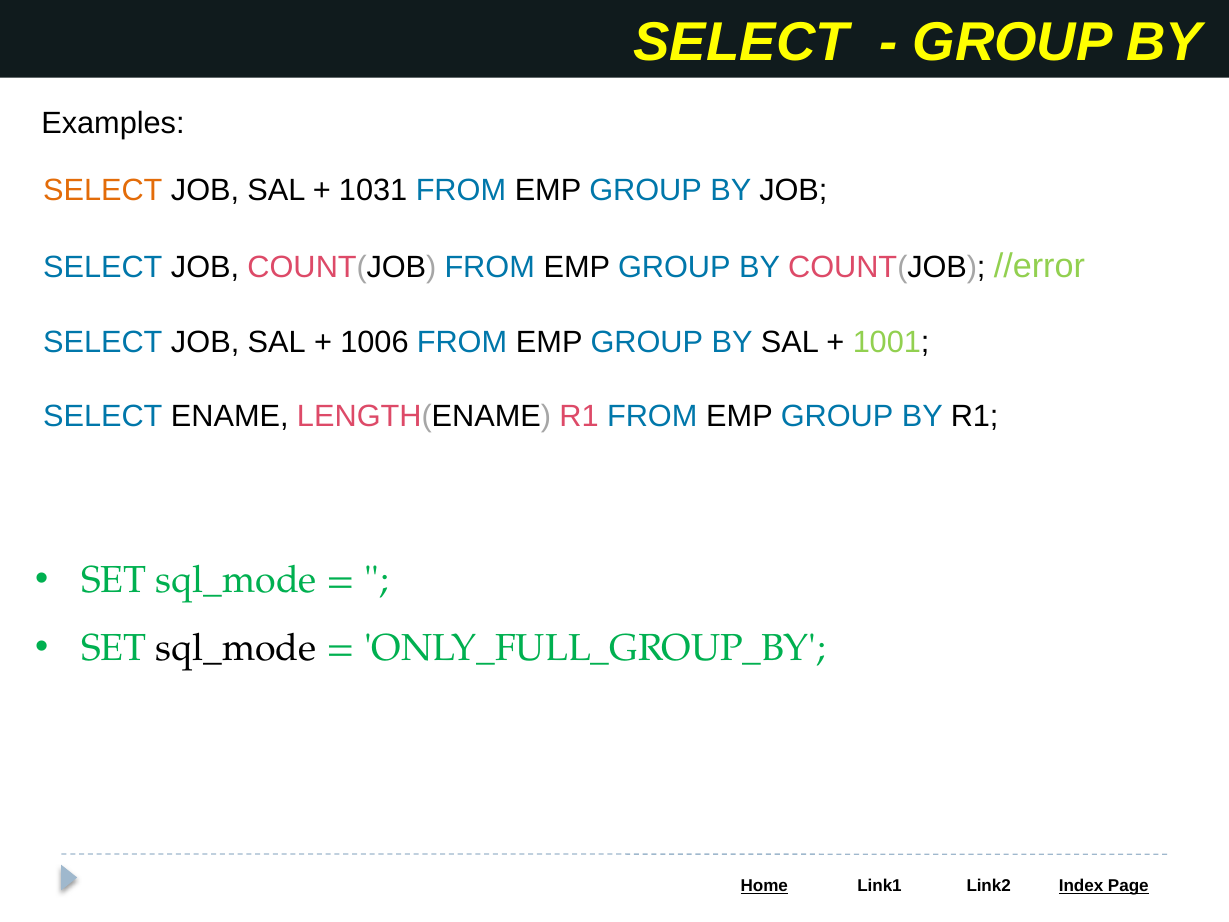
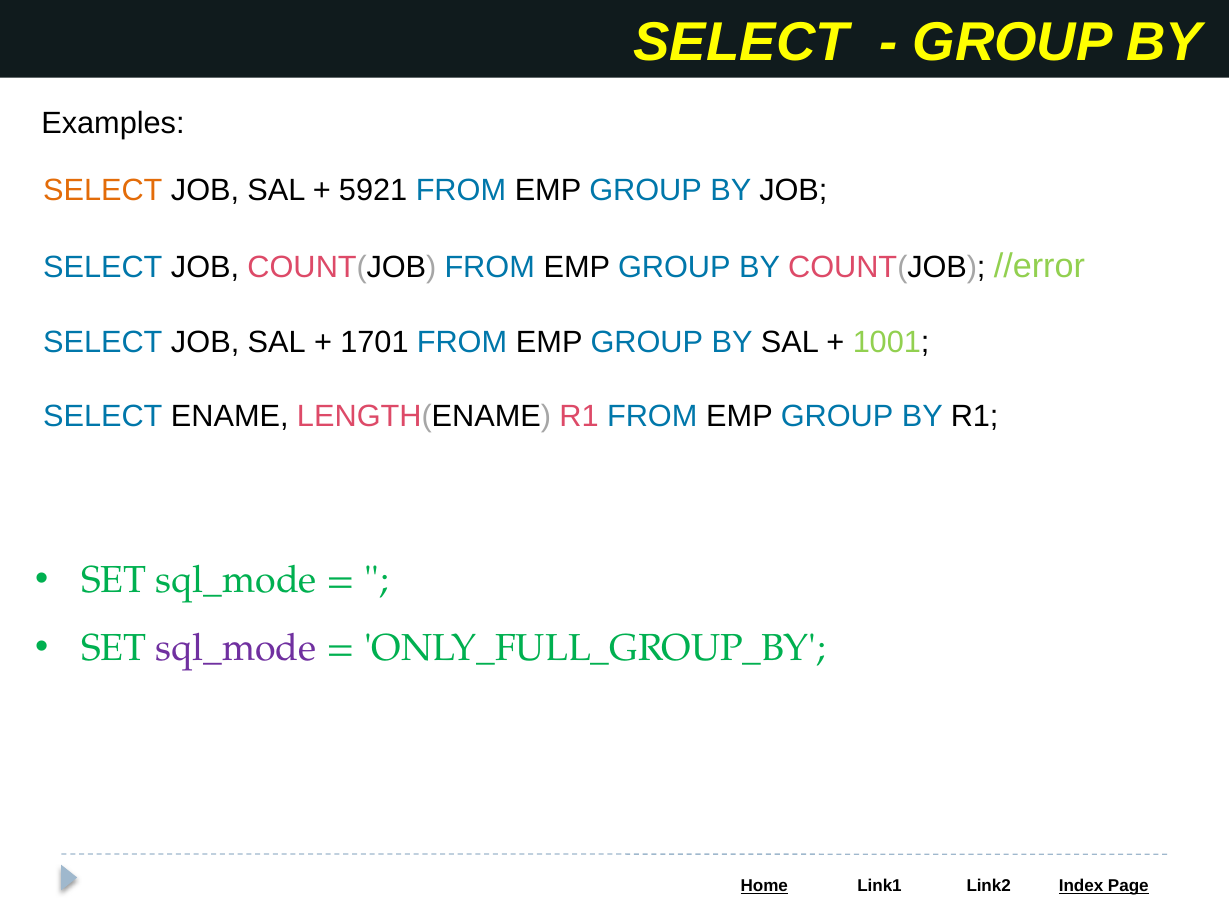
1031: 1031 -> 5921 (373, 191)
1006: 1006 -> 1701 (374, 342)
sql_mode colour: black -> purple (236, 647)
